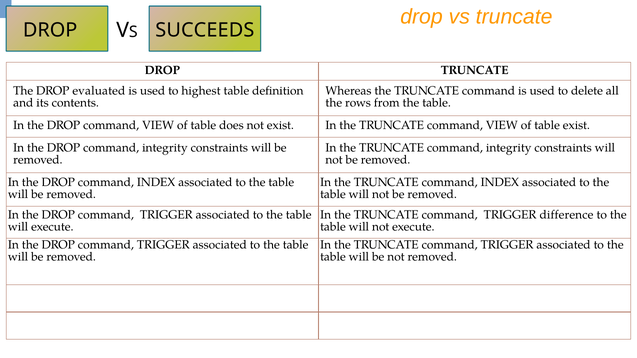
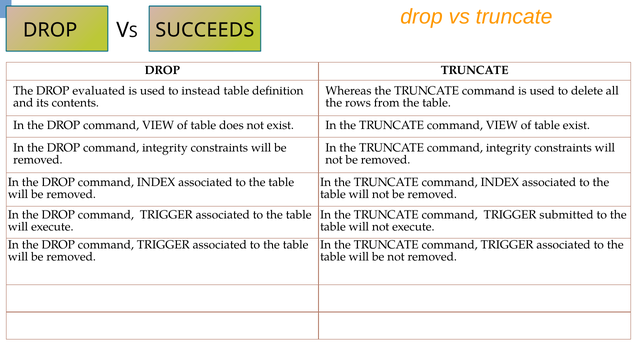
highest: highest -> instead (201, 91)
difference: difference -> submitted (567, 215)
